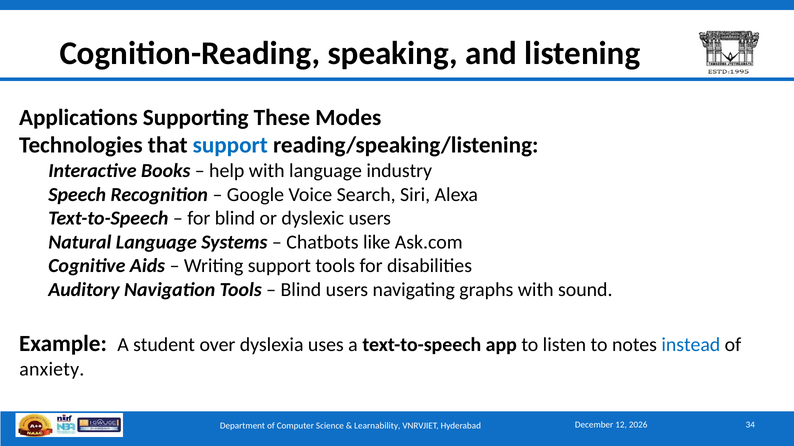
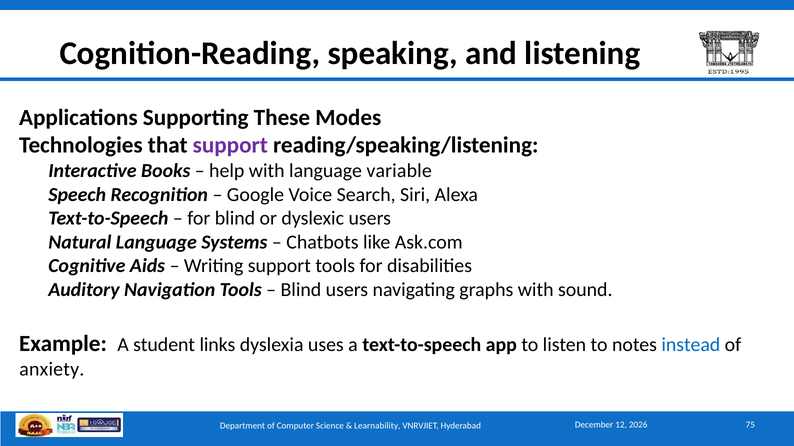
support colour: blue -> purple (230, 145)
industry: industry -> variable (399, 171)
over: over -> links (217, 345)
34: 34 -> 75 (750, 425)
